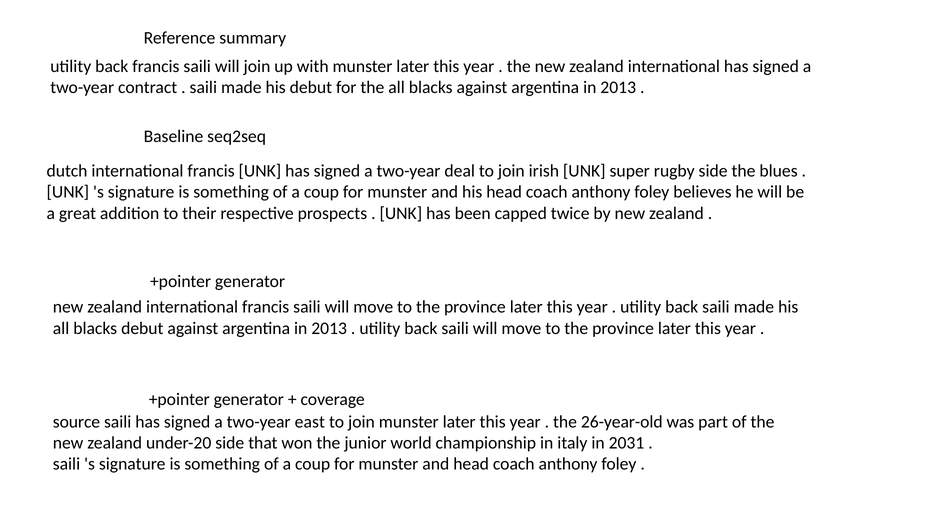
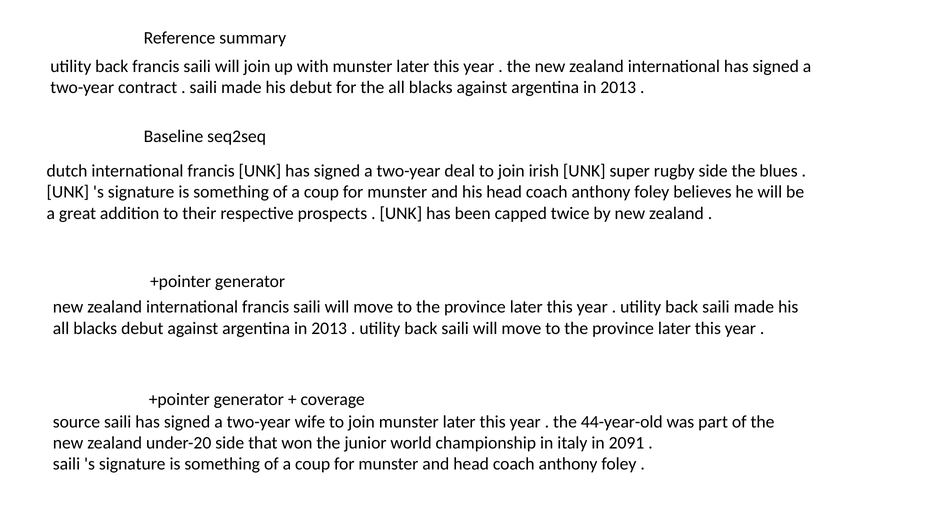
east: east -> wife (310, 422)
26-year-old: 26-year-old -> 44-year-old (622, 422)
2031: 2031 -> 2091 (626, 443)
